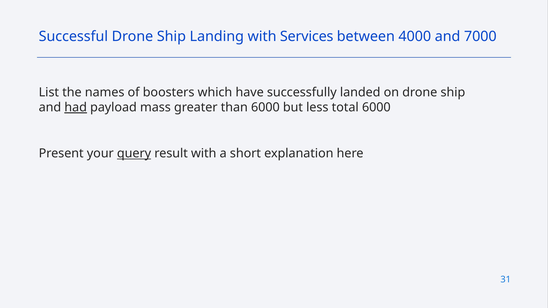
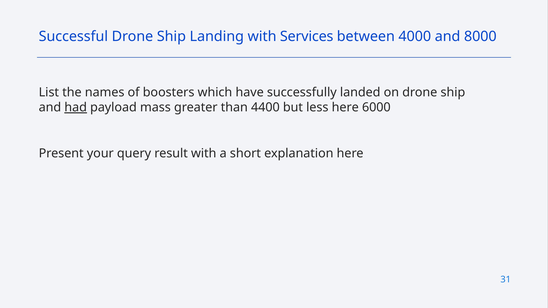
7000: 7000 -> 8000 (480, 36)
than 6000: 6000 -> 4400 (265, 108)
less total: total -> here (345, 108)
query underline: present -> none (134, 154)
